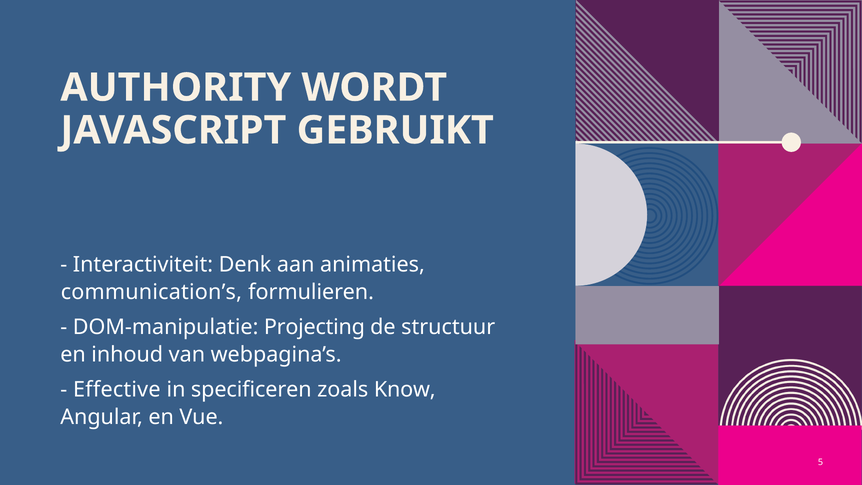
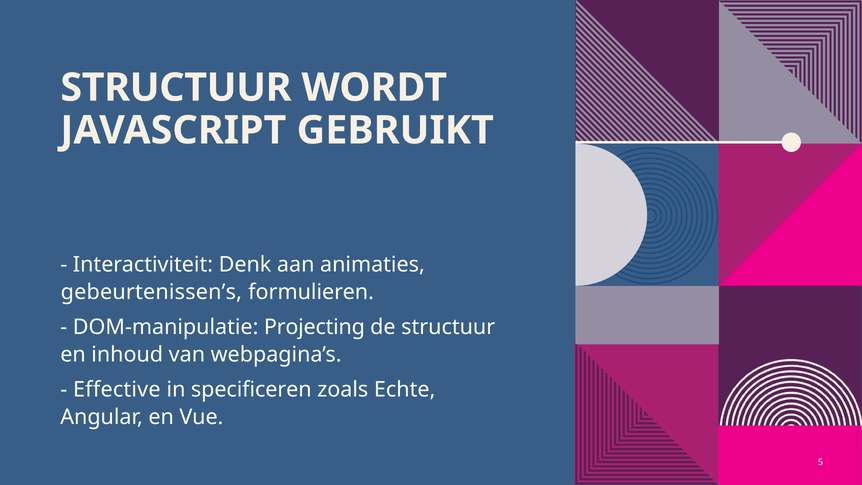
AUTHORITY: AUTHORITY -> STRUCTUUR (176, 88)
communication’s: communication’s -> gebeurtenissen’s (151, 292)
Know: Know -> Echte (405, 390)
